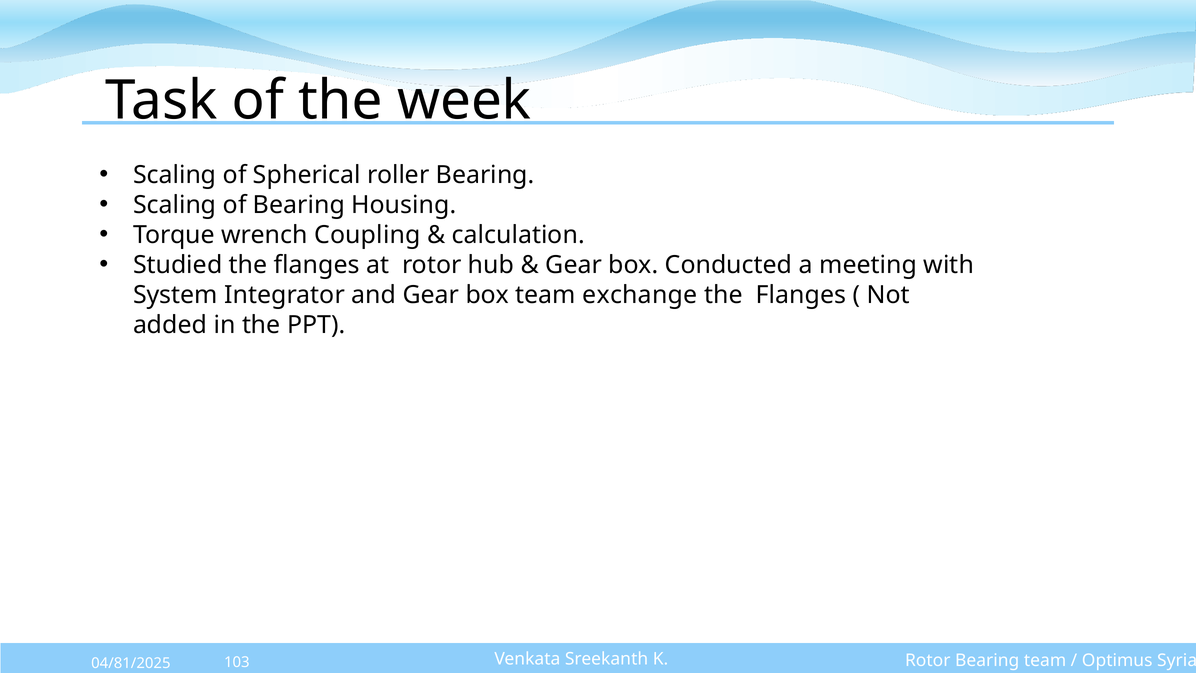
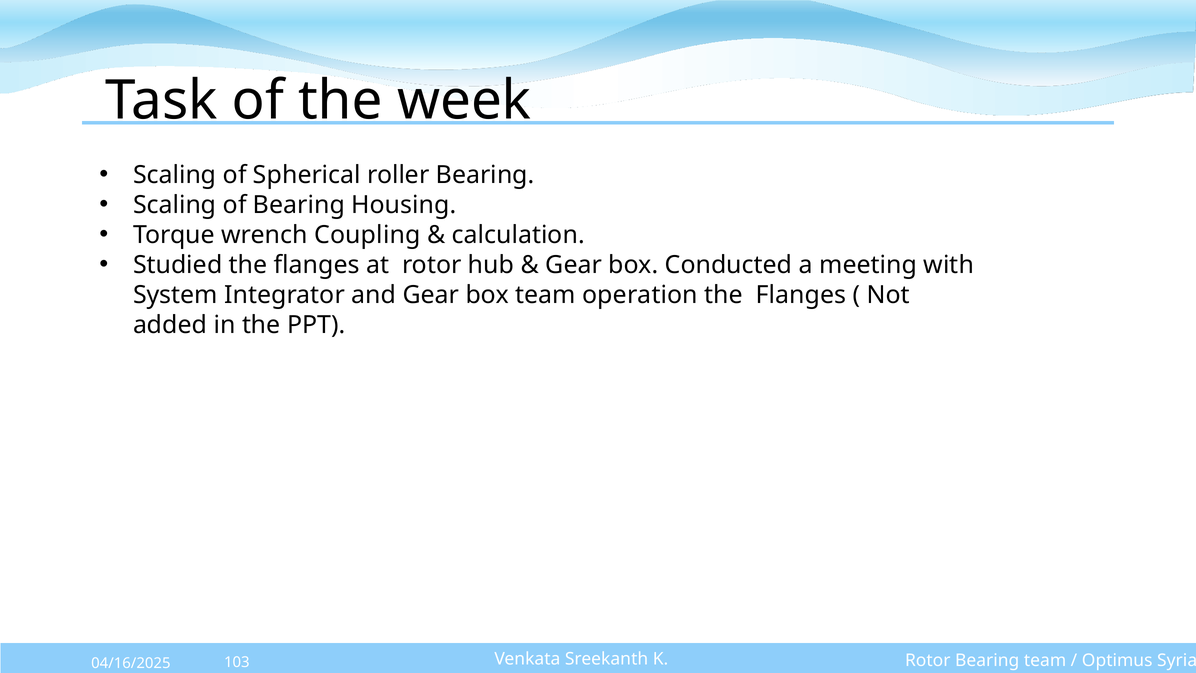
exchange: exchange -> operation (640, 295)
04/81/2025: 04/81/2025 -> 04/16/2025 (131, 663)
